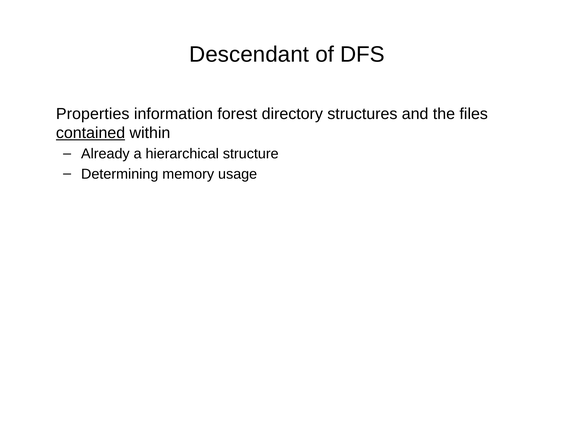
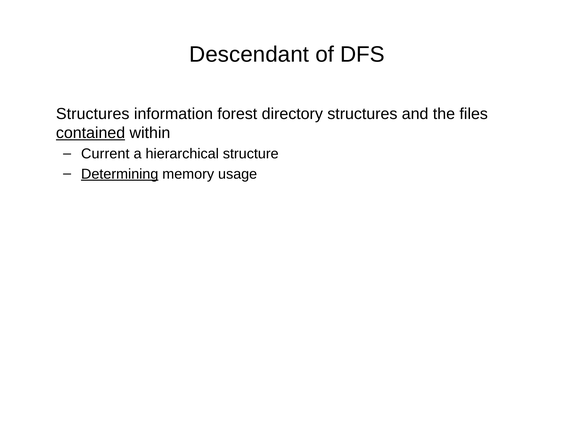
Properties: Properties -> Structures (93, 114)
Already: Already -> Current (105, 154)
Determining underline: none -> present (120, 174)
